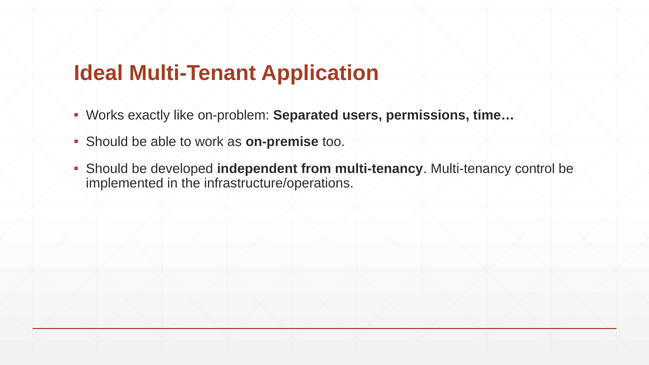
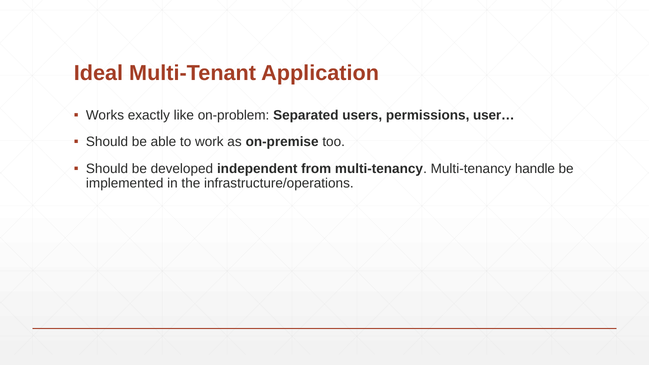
time…: time… -> user… (494, 115)
control: control -> handle (535, 169)
